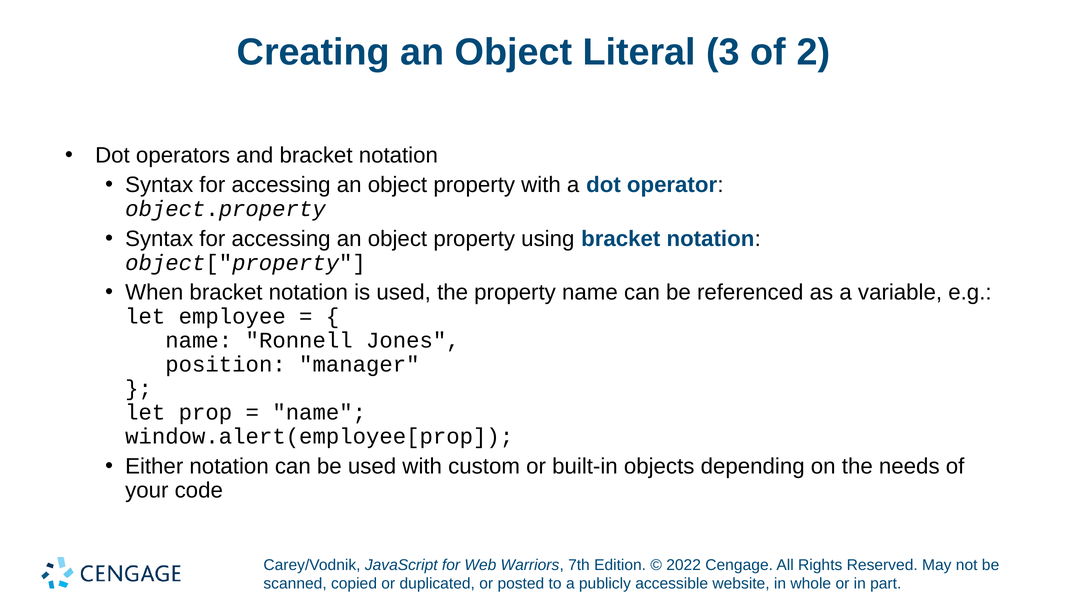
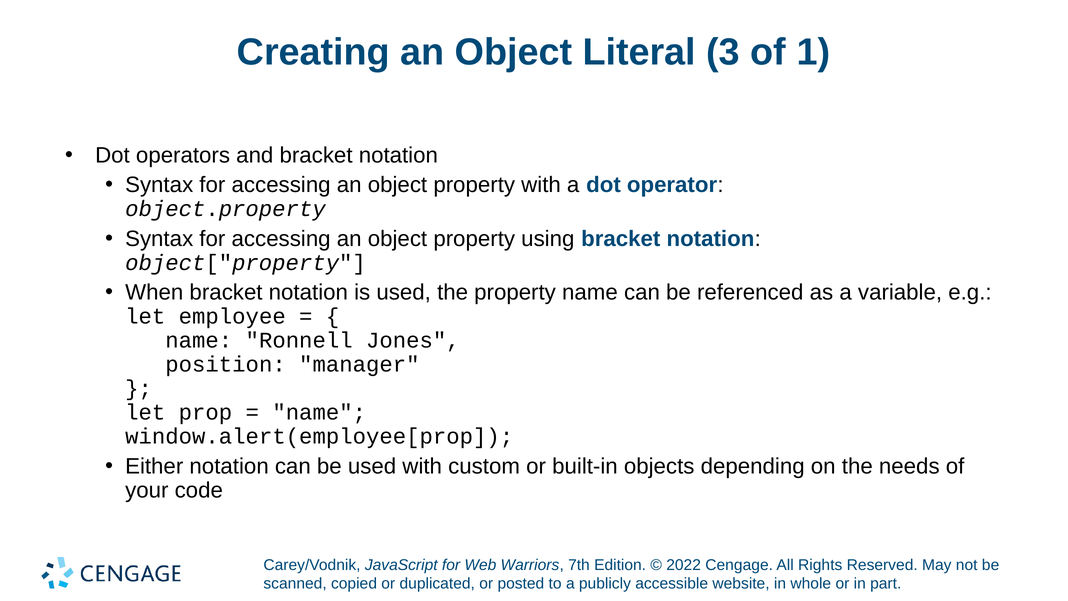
2: 2 -> 1 (813, 52)
